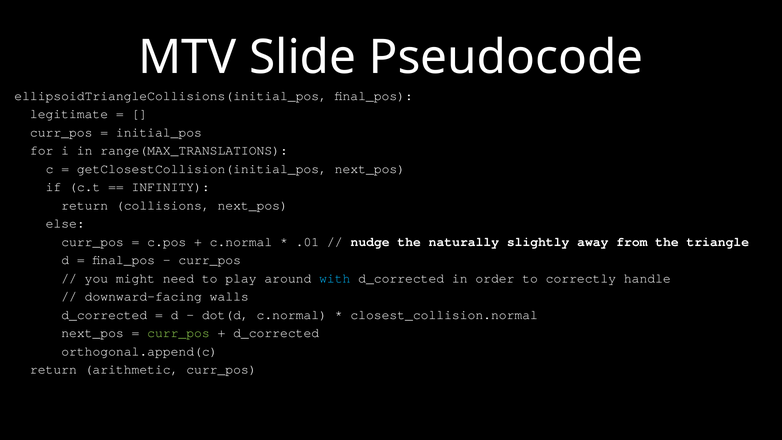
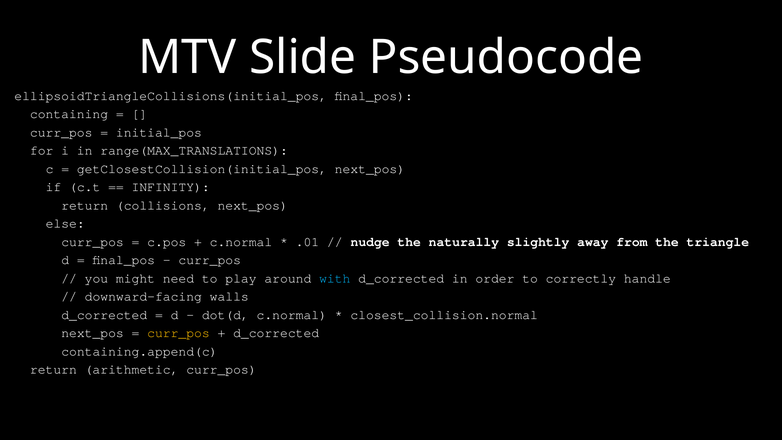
legitimate: legitimate -> containing (69, 114)
curr_pos colour: light green -> yellow (178, 333)
orthogonal.append(c: orthogonal.append(c -> containing.append(c (139, 351)
